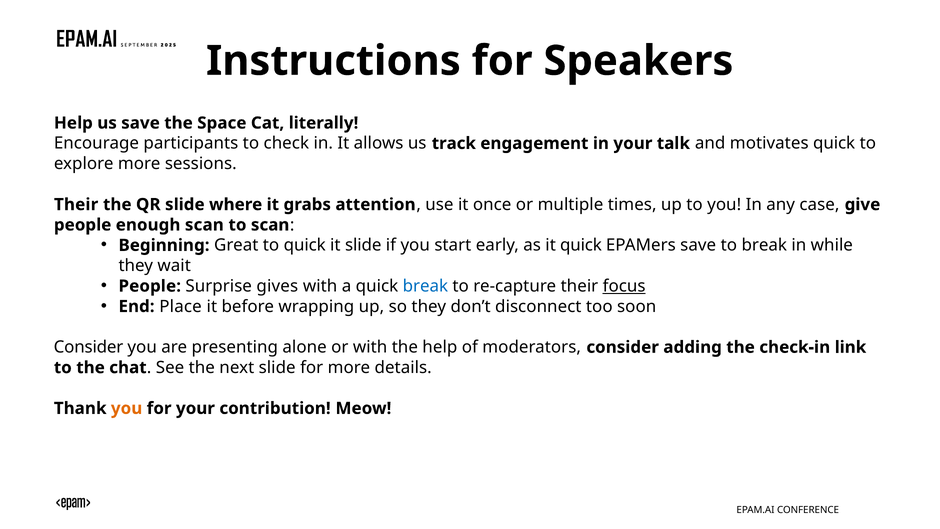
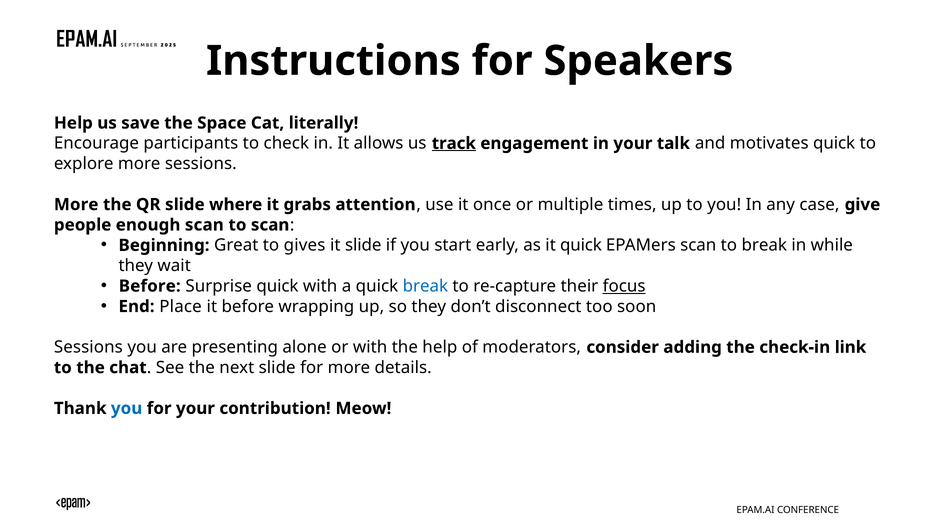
track underline: none -> present (454, 143)
Their: Their -> More (76, 204)
to quick: quick -> gives (305, 245)
EPAMers save: save -> scan (698, 245)
People: People -> Before (150, 286)
Surprise gives: gives -> quick (277, 286)
Consider: Consider -> Sessions (88, 347)
you colour: orange -> blue (127, 408)
